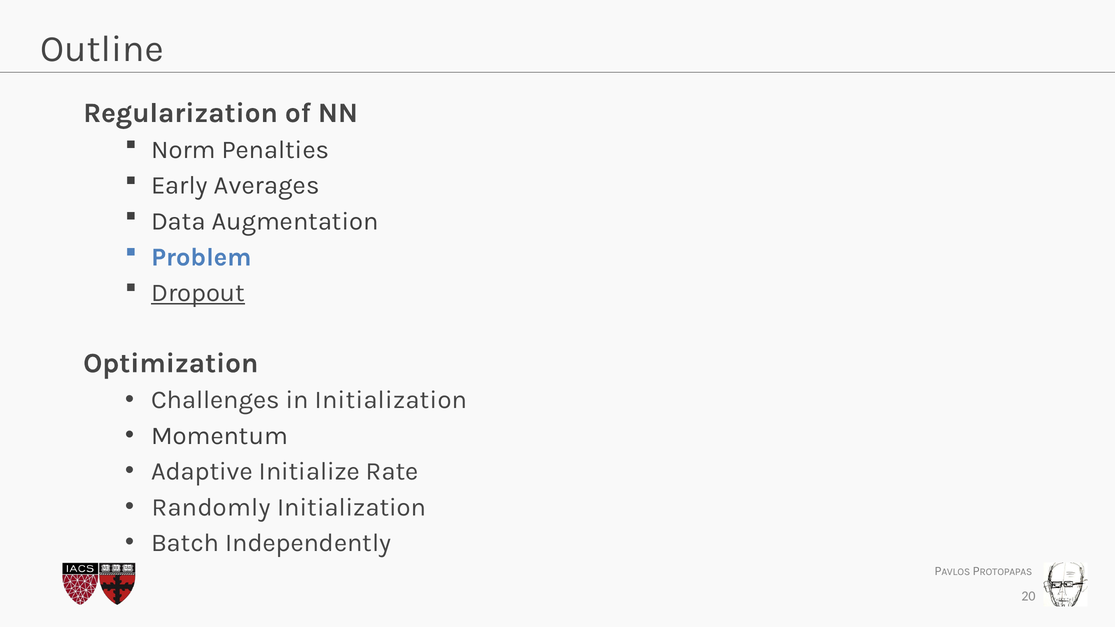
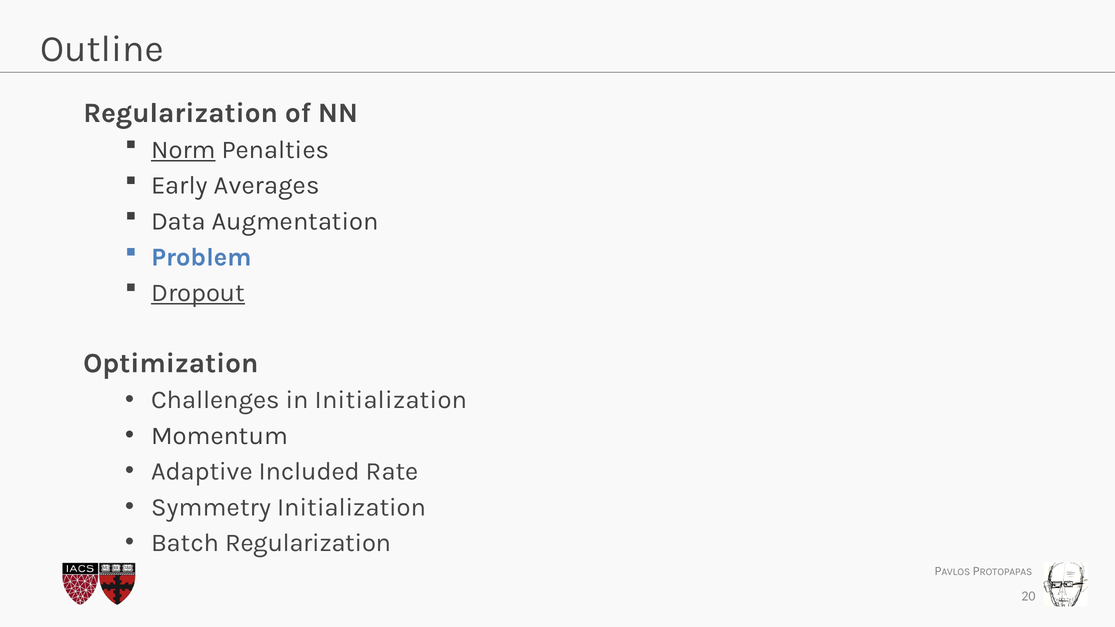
Norm underline: none -> present (183, 150)
Initialize: Initialize -> Included (309, 472)
Randomly: Randomly -> Symmetry (211, 507)
Batch Independently: Independently -> Regularization (308, 543)
